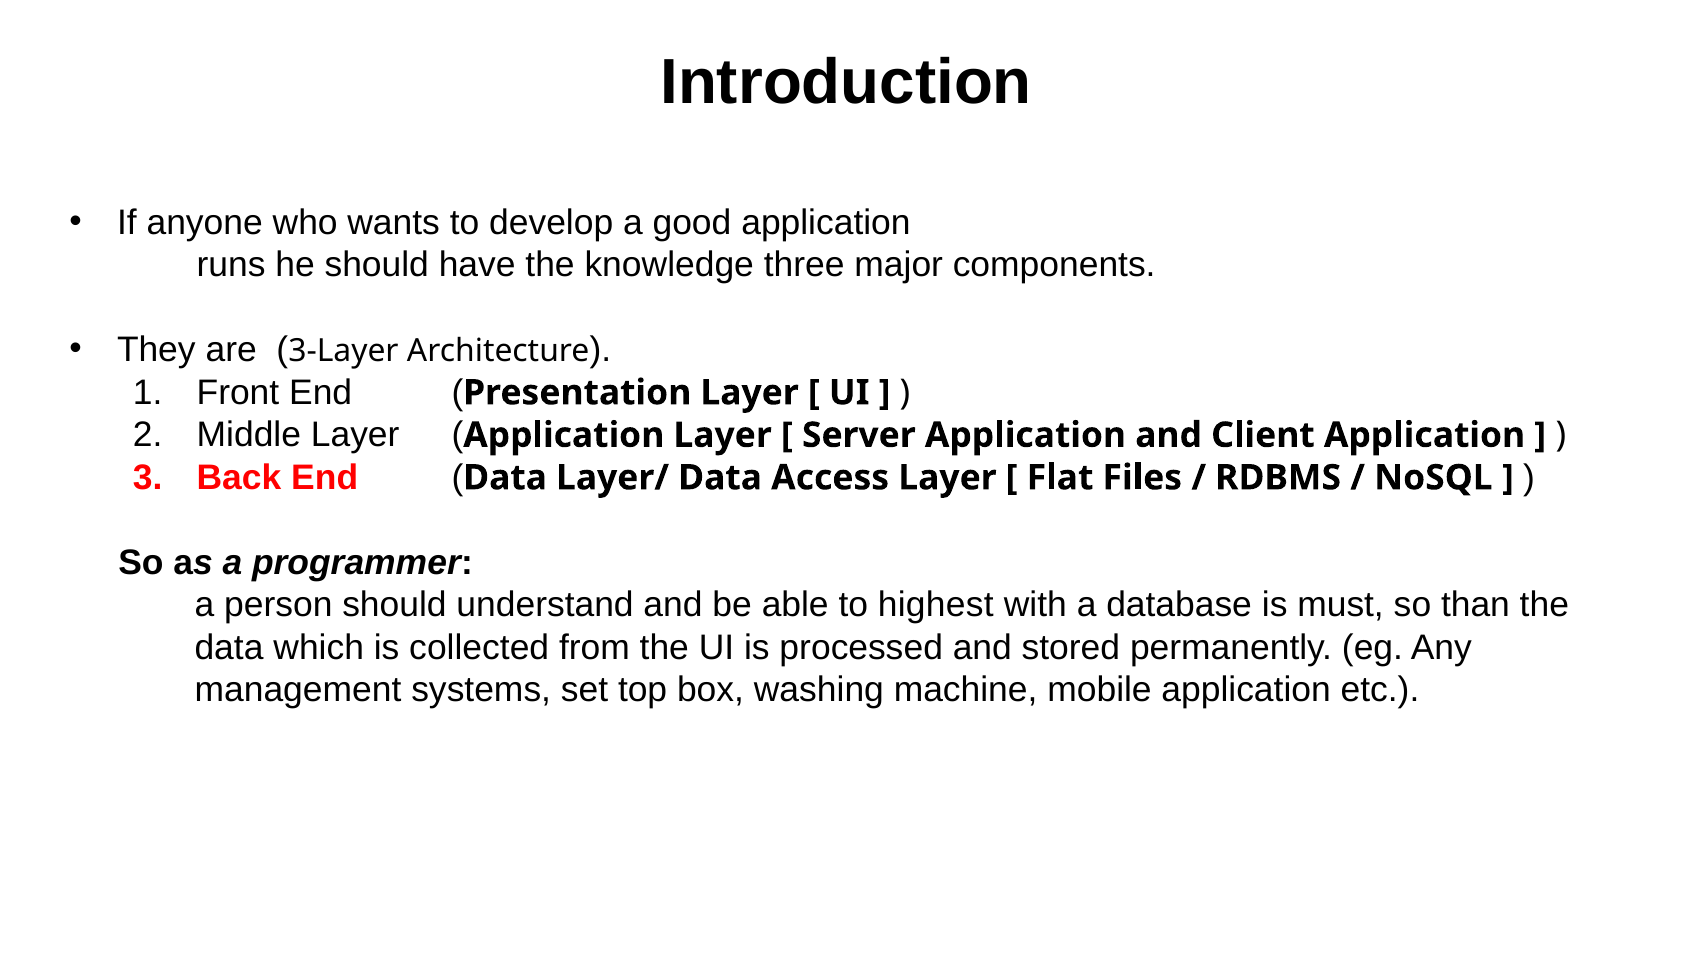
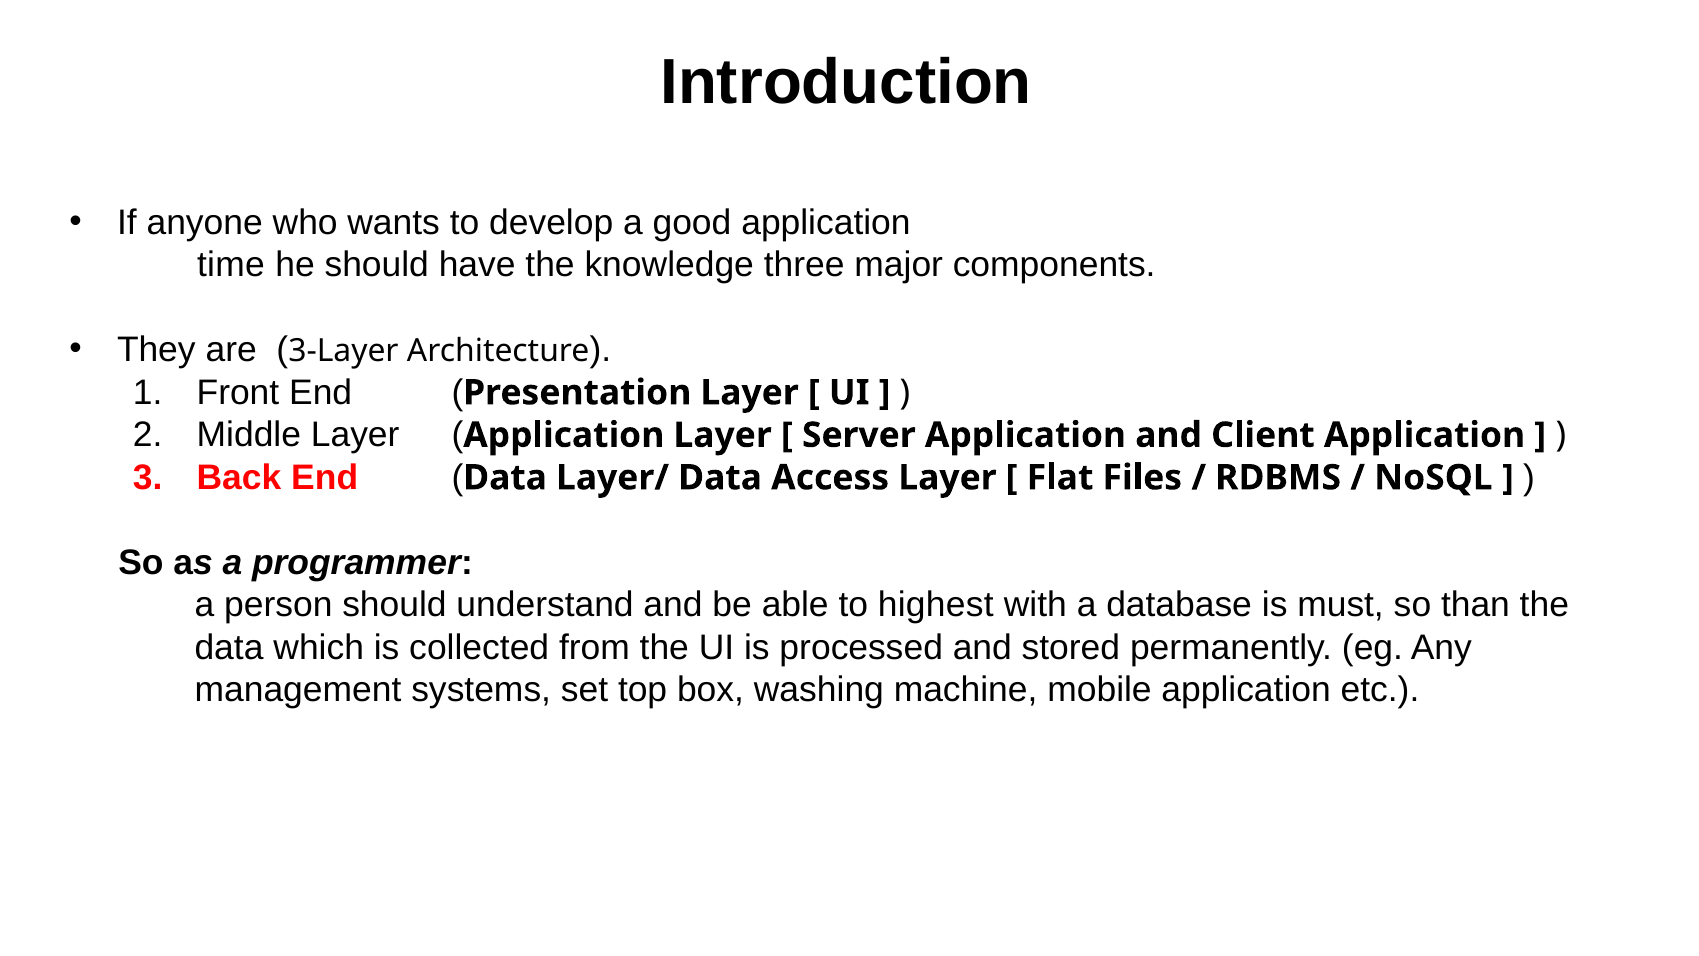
runs: runs -> time (231, 265)
